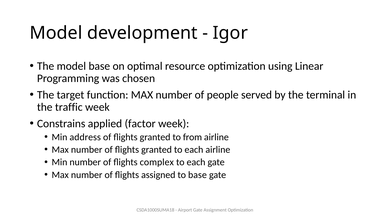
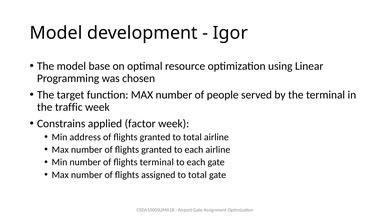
granted to from: from -> total (192, 137)
flights complex: complex -> terminal (157, 162)
assigned to base: base -> total (197, 174)
